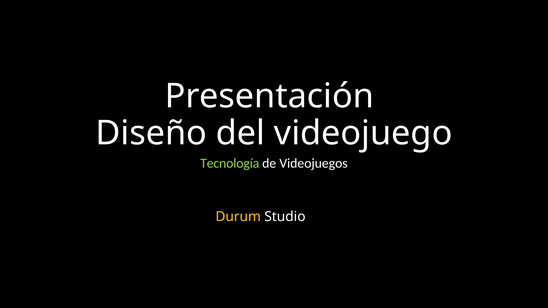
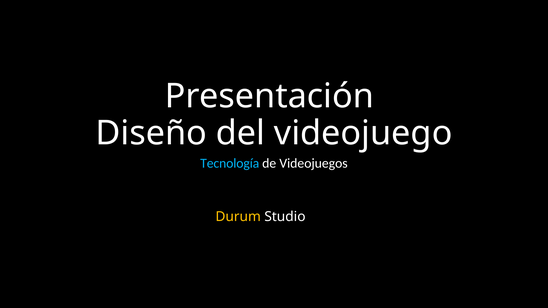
Tecnología colour: light green -> light blue (230, 164)
